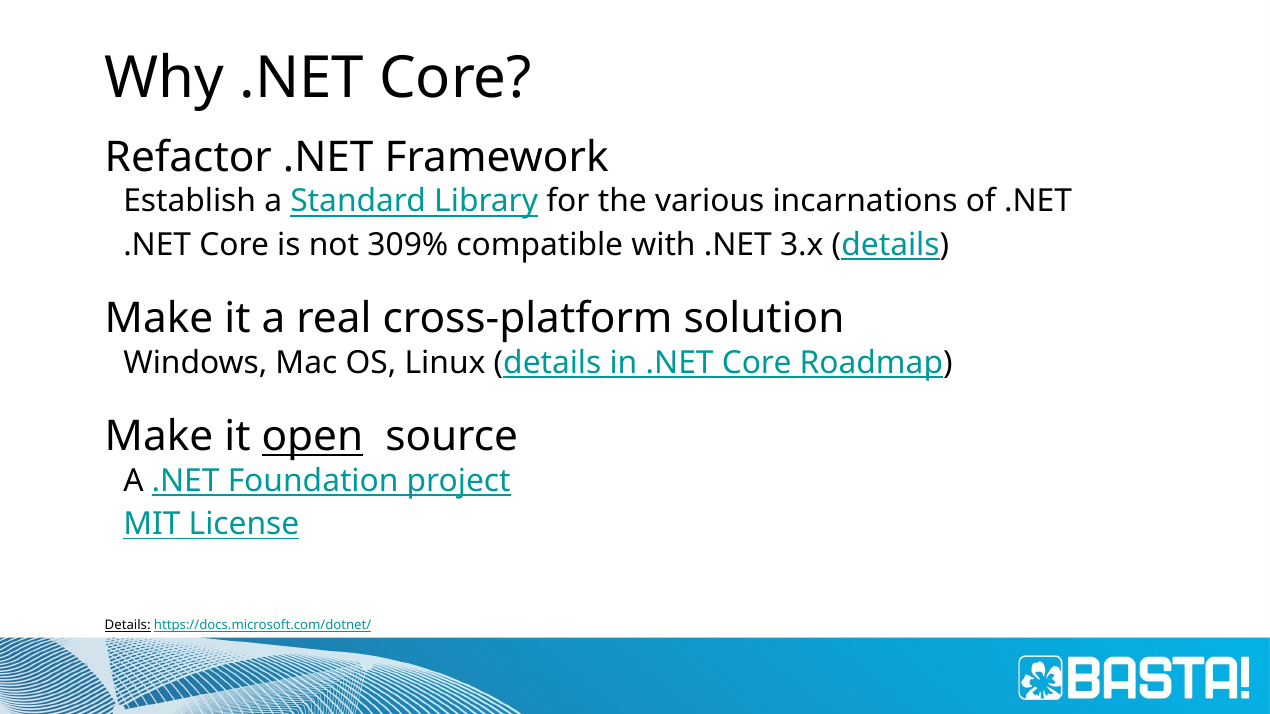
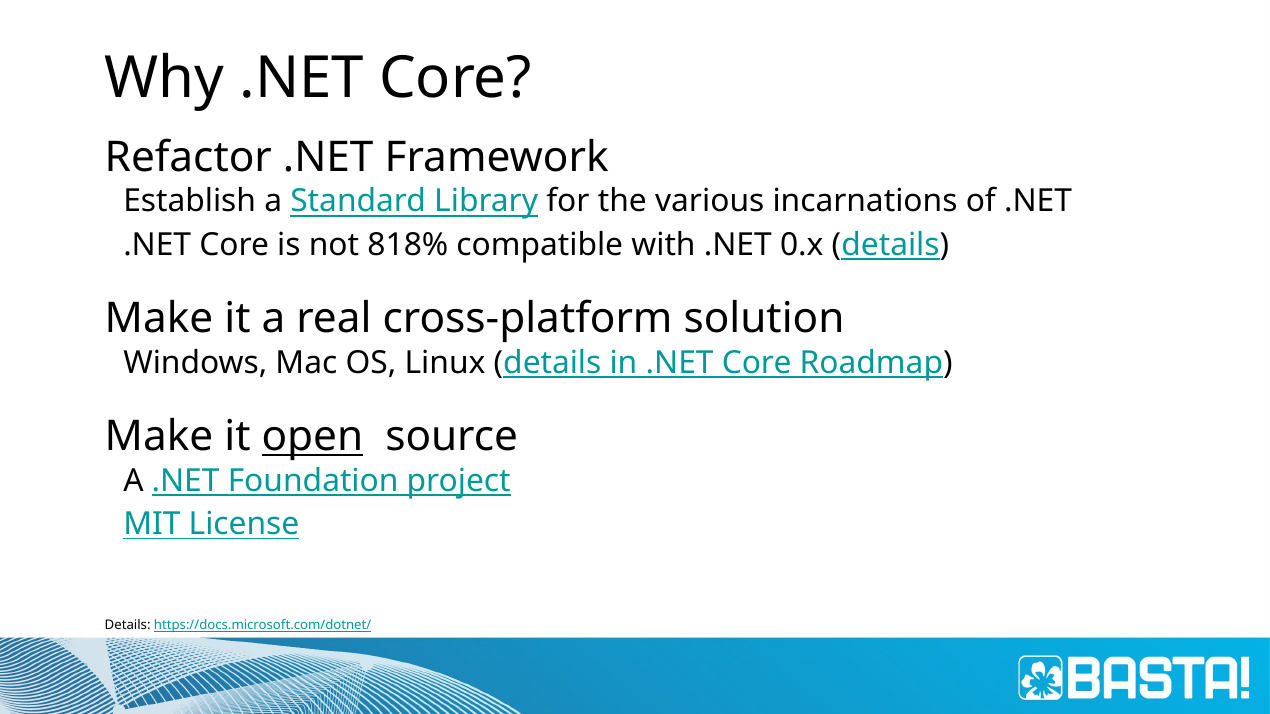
309%: 309% -> 818% (408, 245)
3.x: 3.x -> 0.x (802, 245)
Details underline: present -> none (128, 626)
